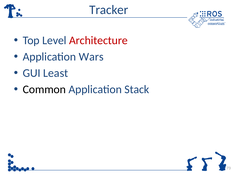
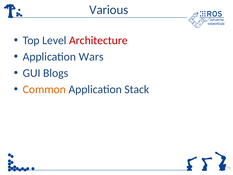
Tracker: Tracker -> Various (109, 10)
Least: Least -> Blogs (56, 73)
Common colour: black -> orange (44, 89)
